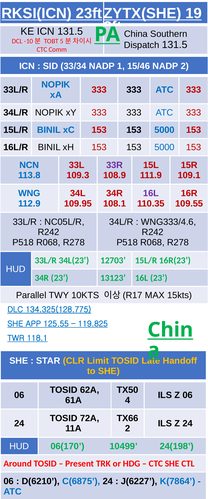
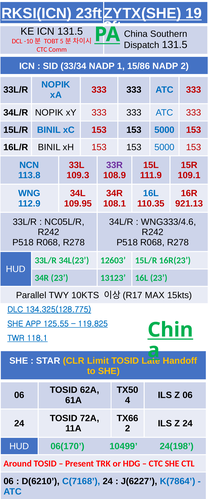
15/46: 15/46 -> 15/86 (139, 66)
16L colour: purple -> blue (151, 193)
109.55: 109.55 -> 921.13 (189, 203)
12703: 12703 -> 12603 (113, 260)
C(6875: C(6875 -> C(7168 (81, 480)
